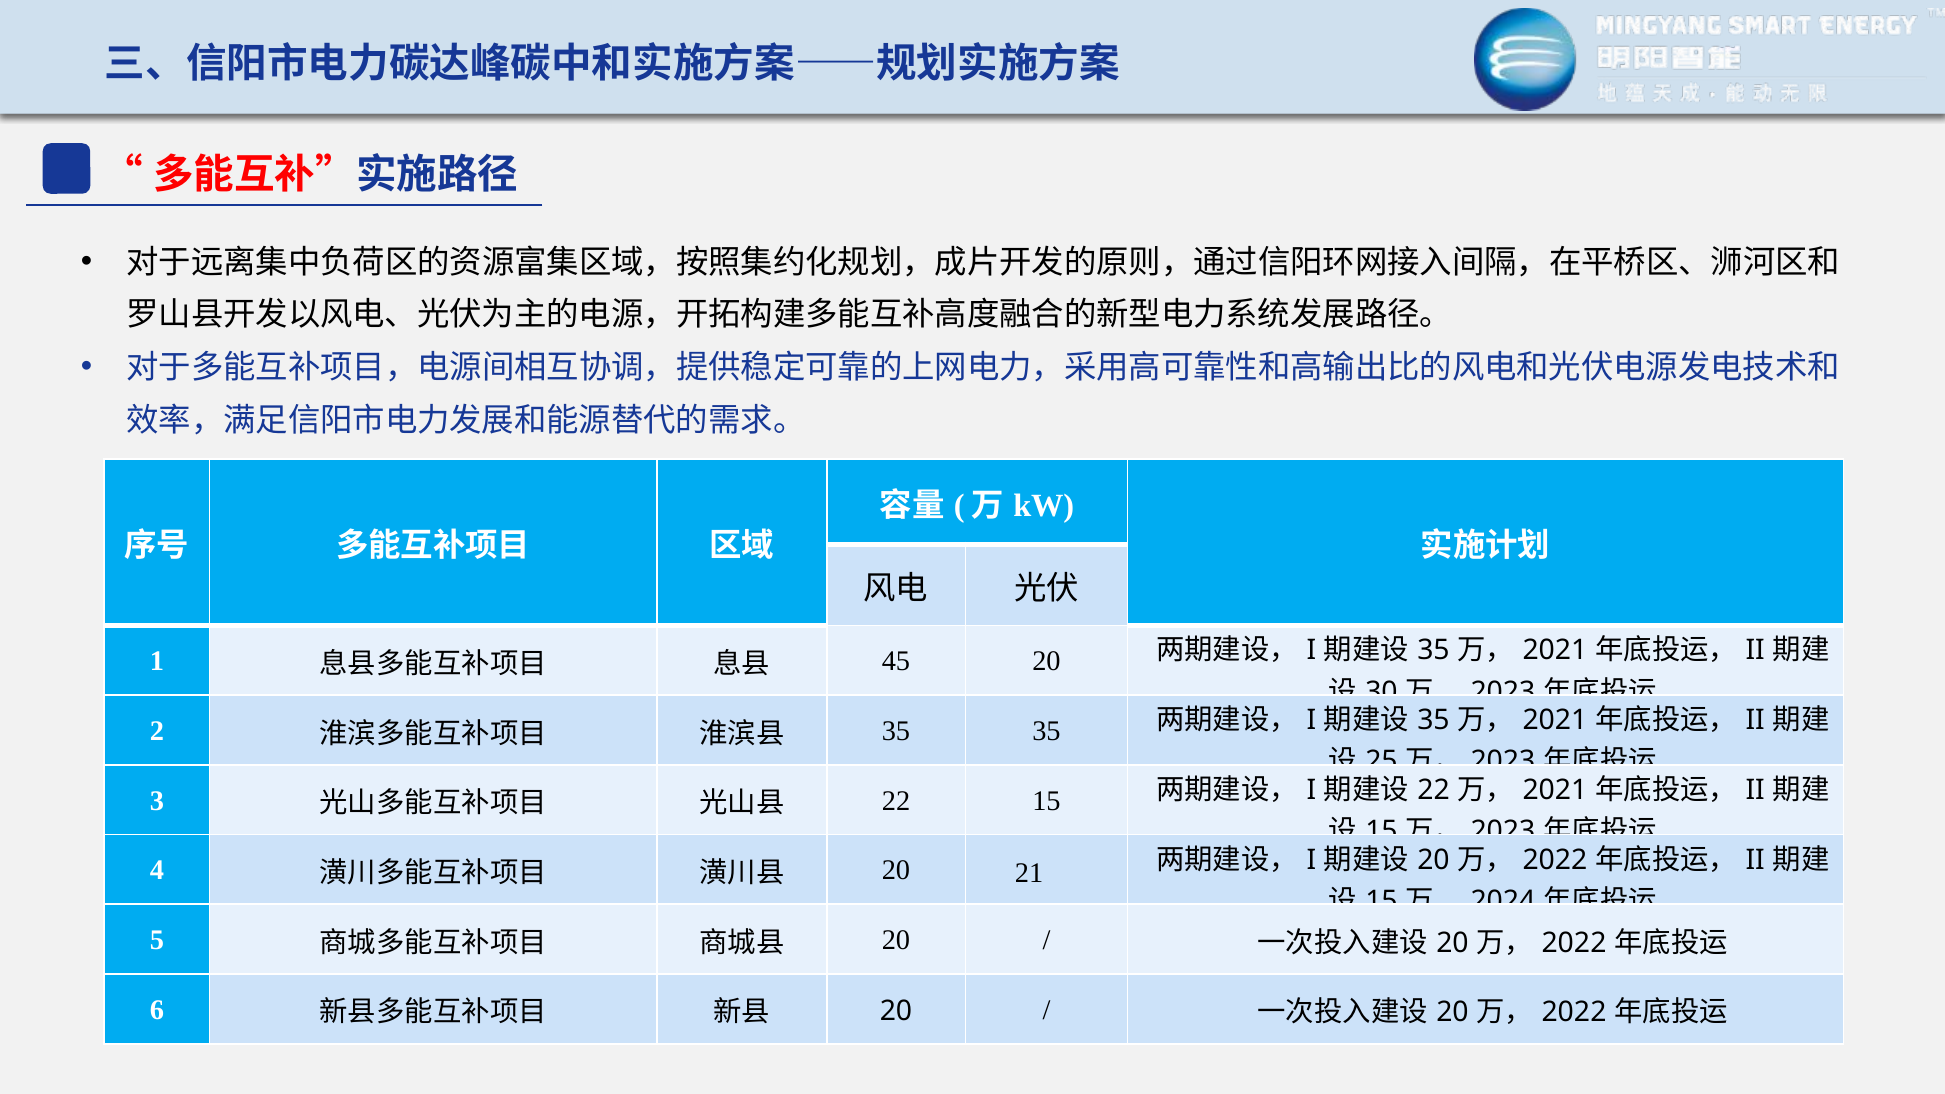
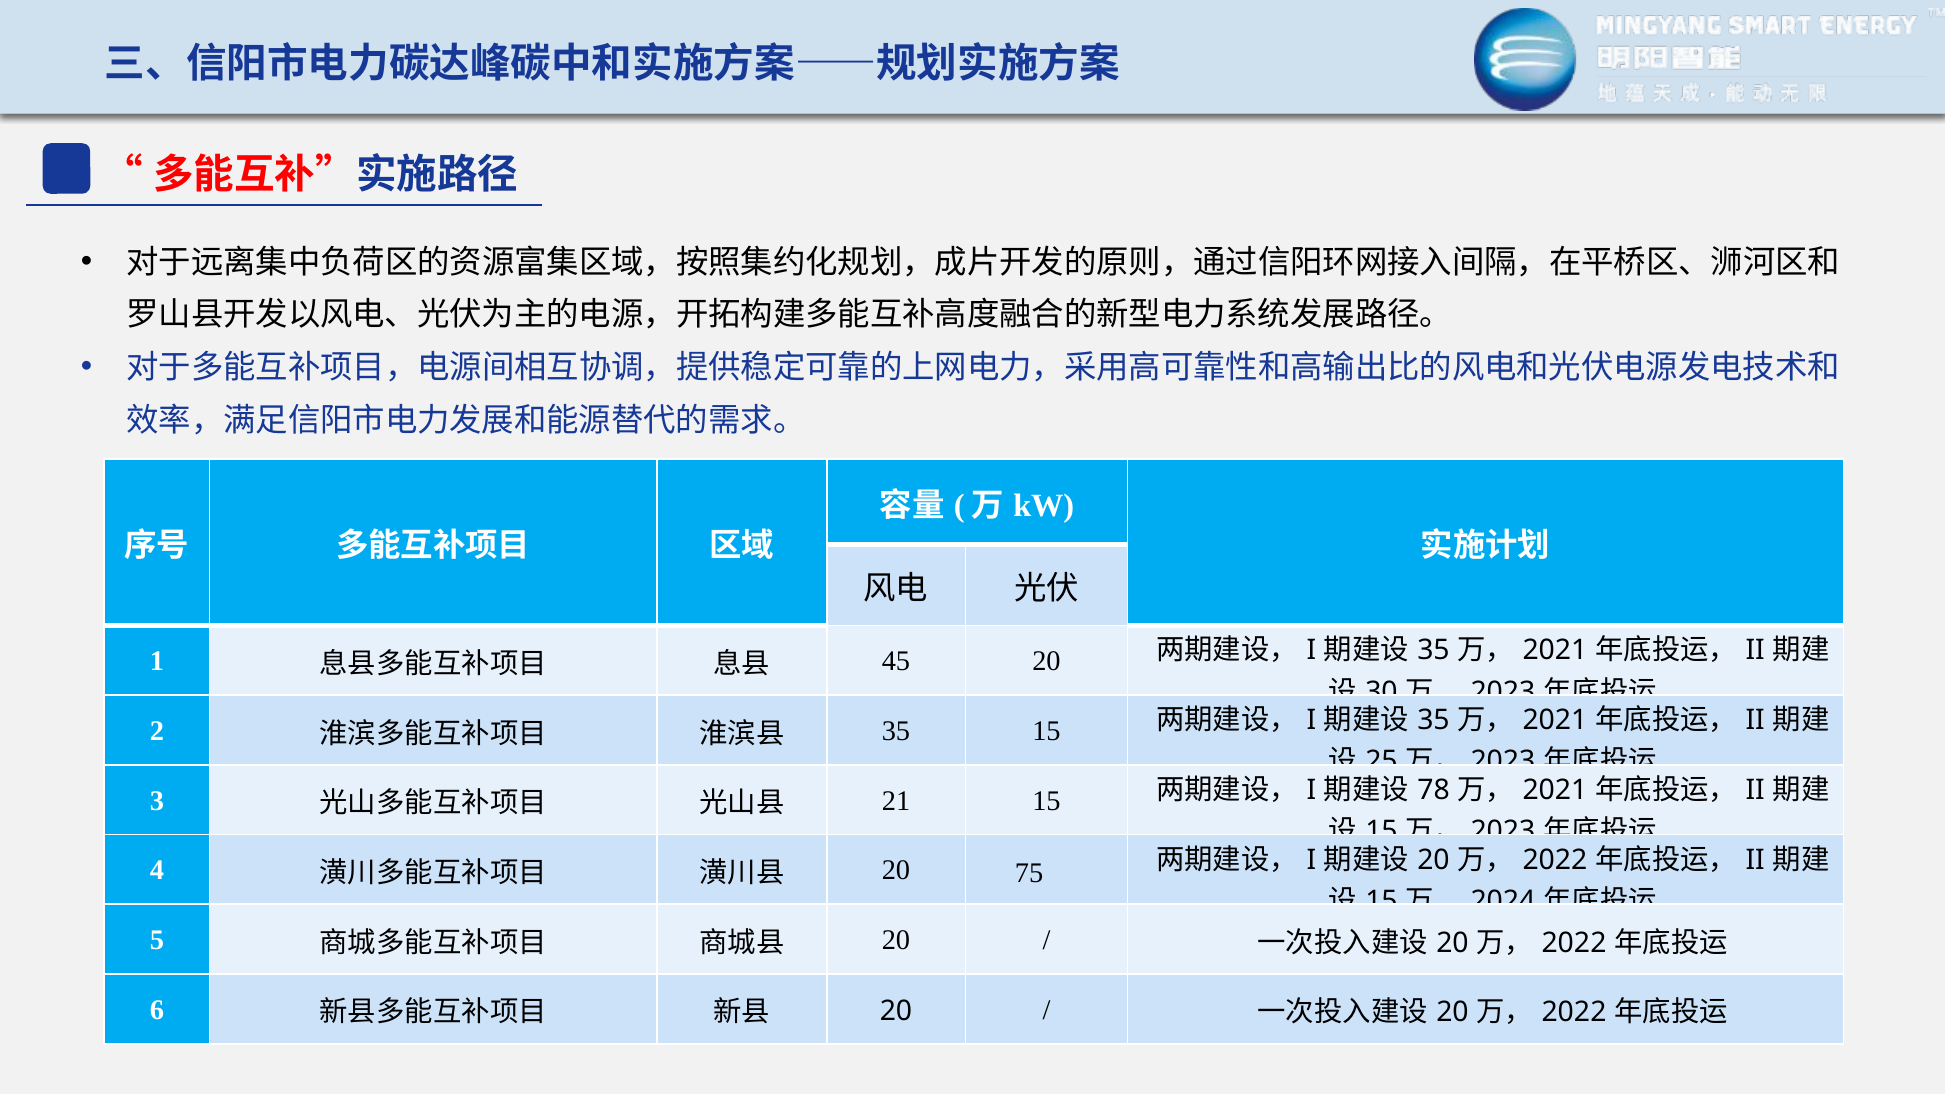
35 35: 35 -> 15 (1046, 731)
22: 22 -> 21 (896, 801)
22: 22 -> 78 (1434, 790)
21: 21 -> 75 (1029, 873)
